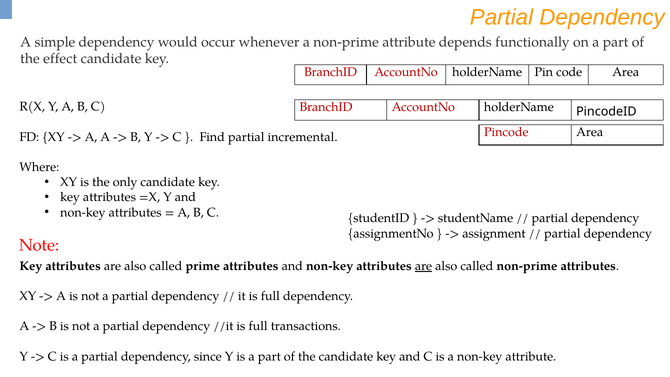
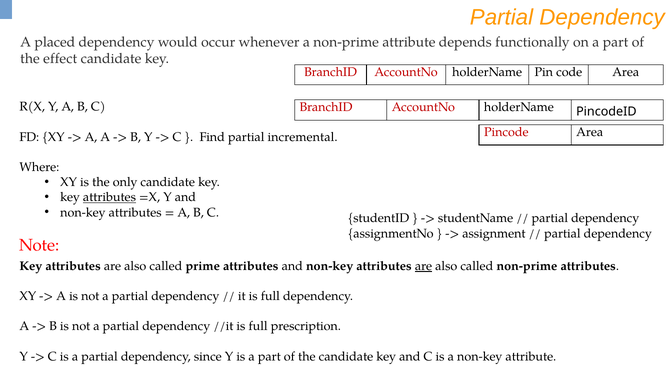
simple: simple -> placed (55, 42)
attributes underline: none -> present (109, 197)
transactions: transactions -> prescription (306, 326)
